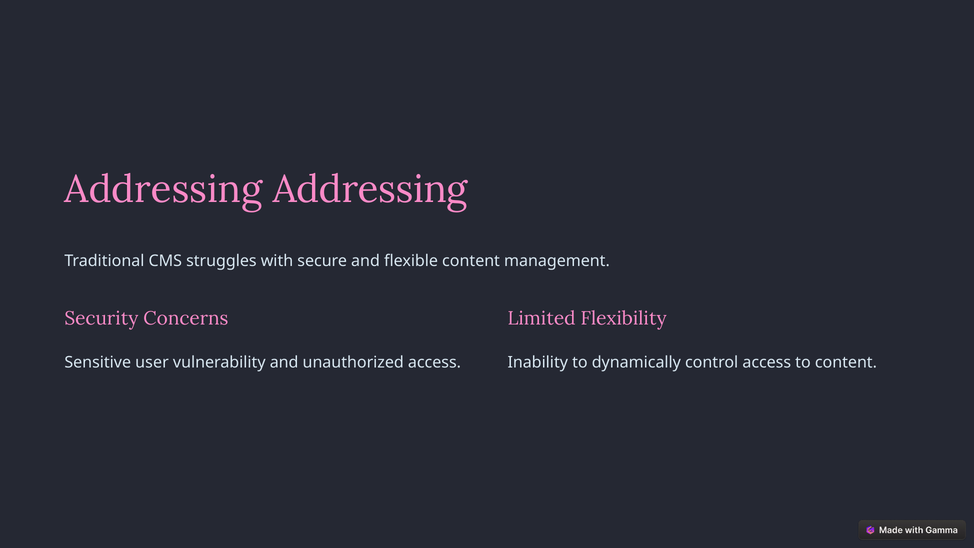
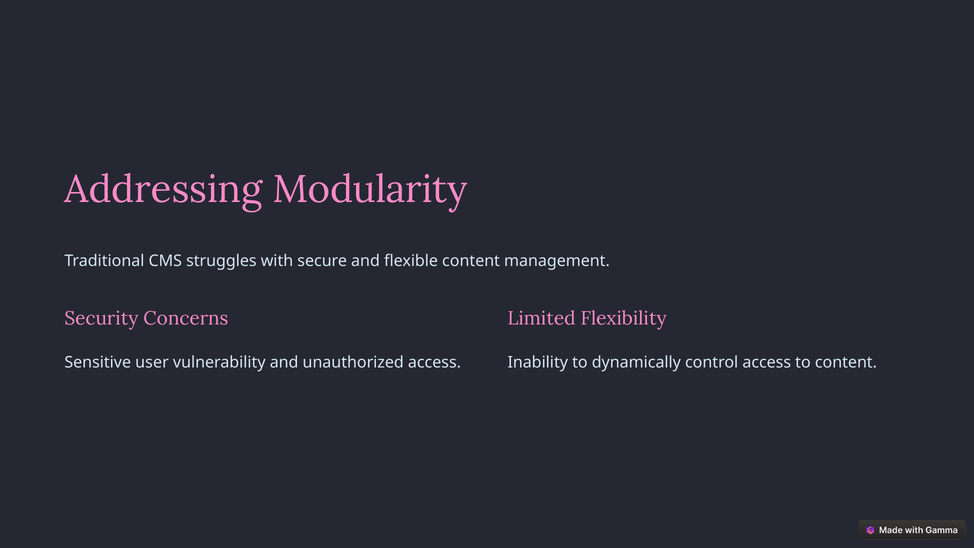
Addressing Addressing: Addressing -> Modularity (370, 190)
